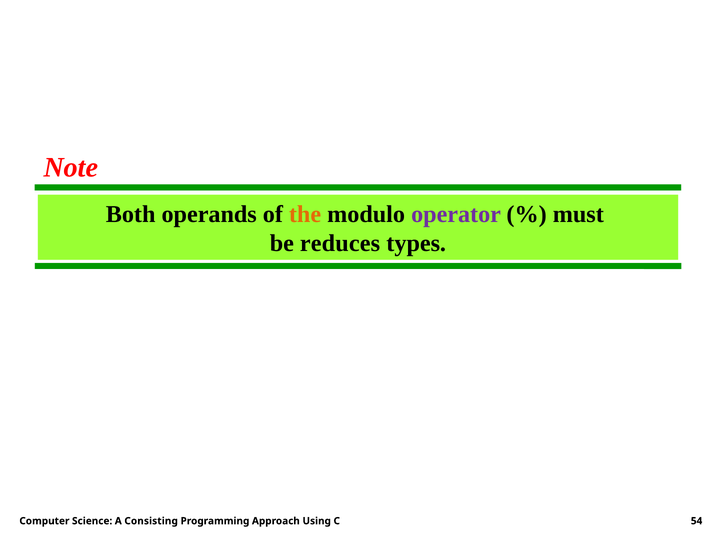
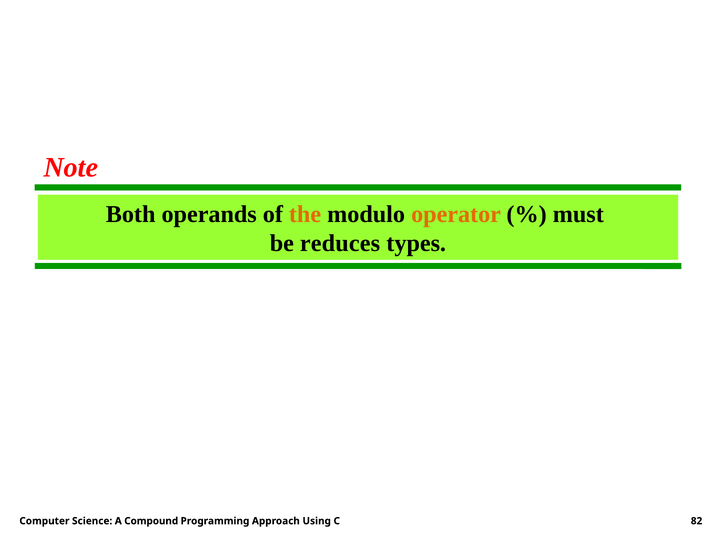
operator colour: purple -> orange (456, 214)
Consisting: Consisting -> Compound (151, 521)
54: 54 -> 82 (697, 521)
